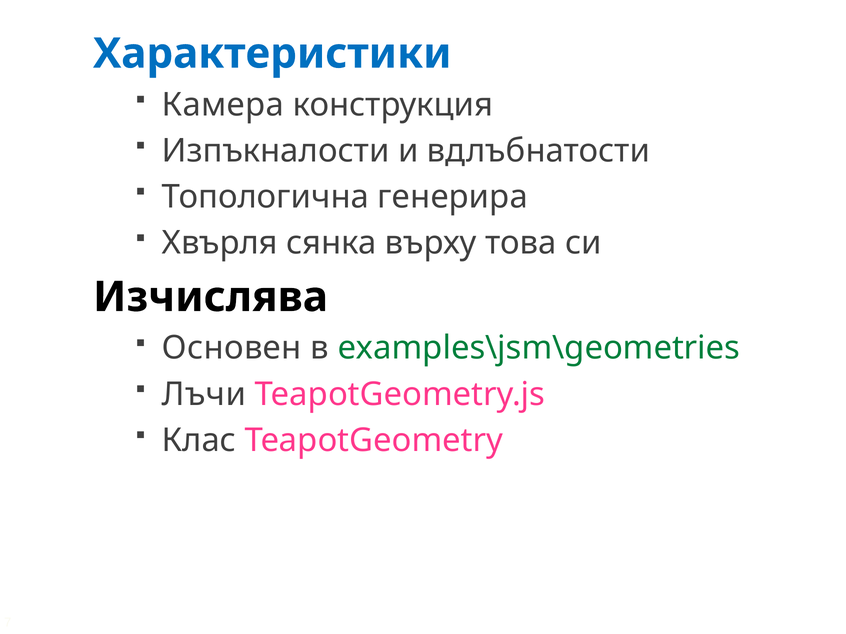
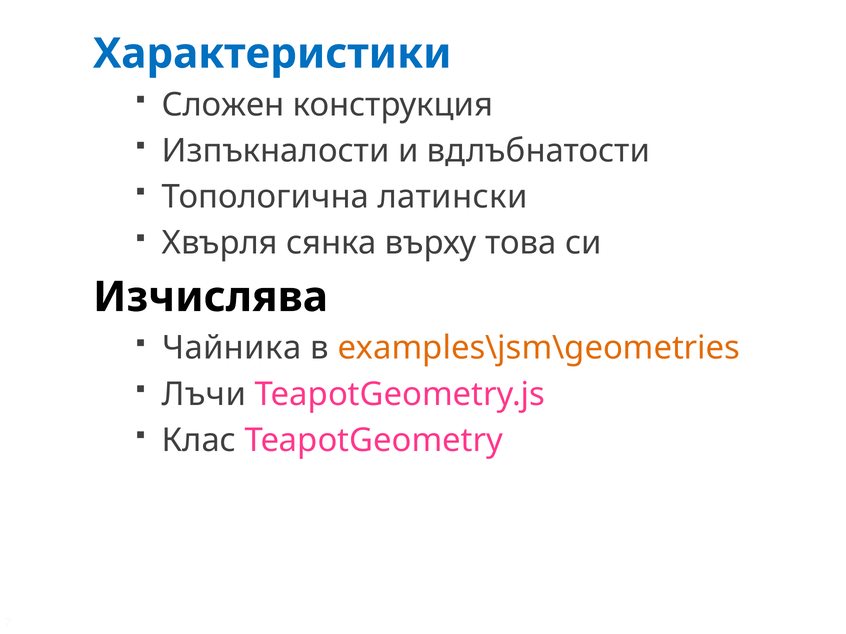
Камера: Камера -> Сложен (223, 105)
генерира: генерира -> латински (453, 197)
Основен: Основен -> Чайника (232, 348)
examples\jsm\geometries colour: green -> orange (539, 348)
